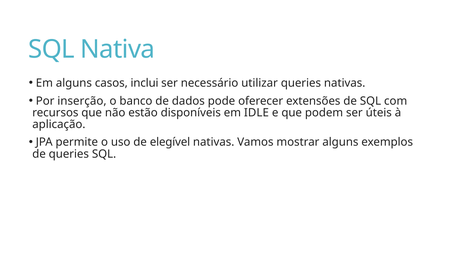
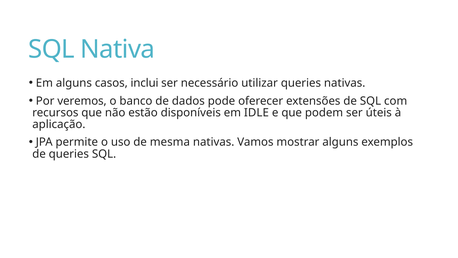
inserção: inserção -> veremos (82, 101)
elegível: elegível -> mesma (170, 142)
